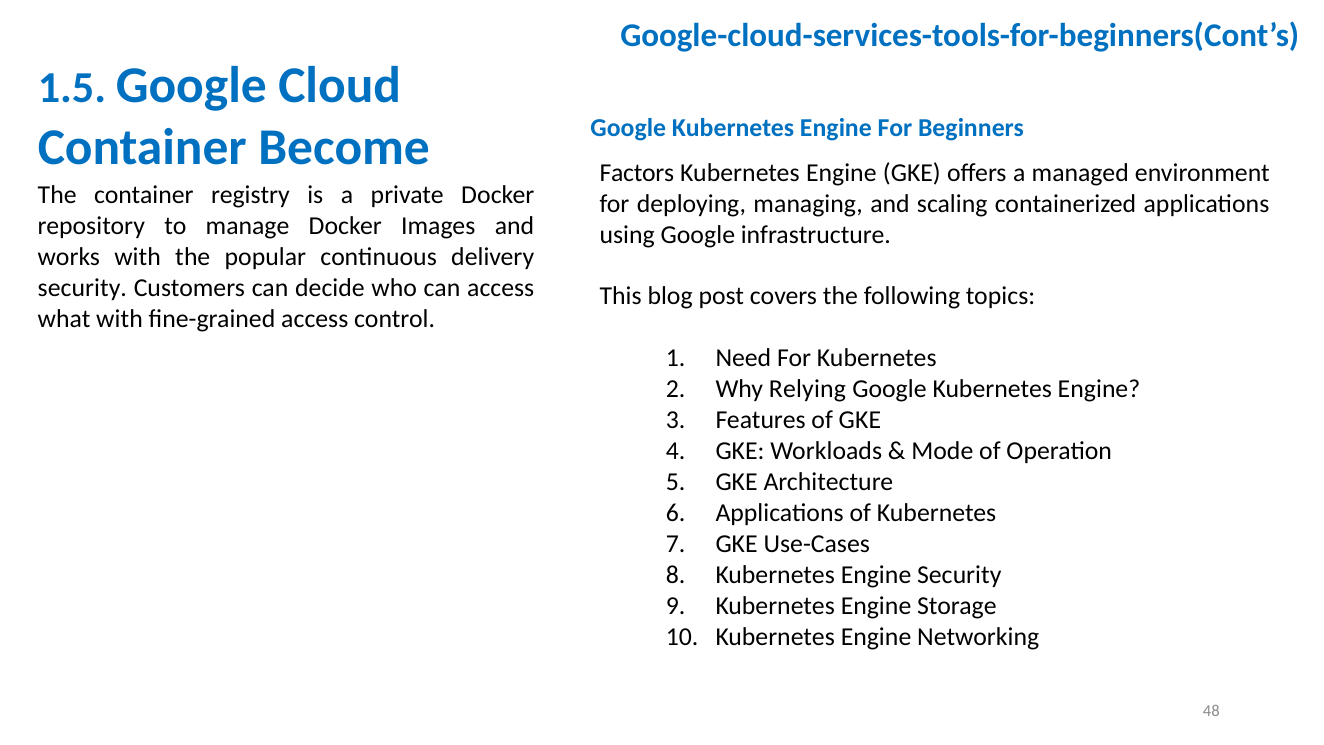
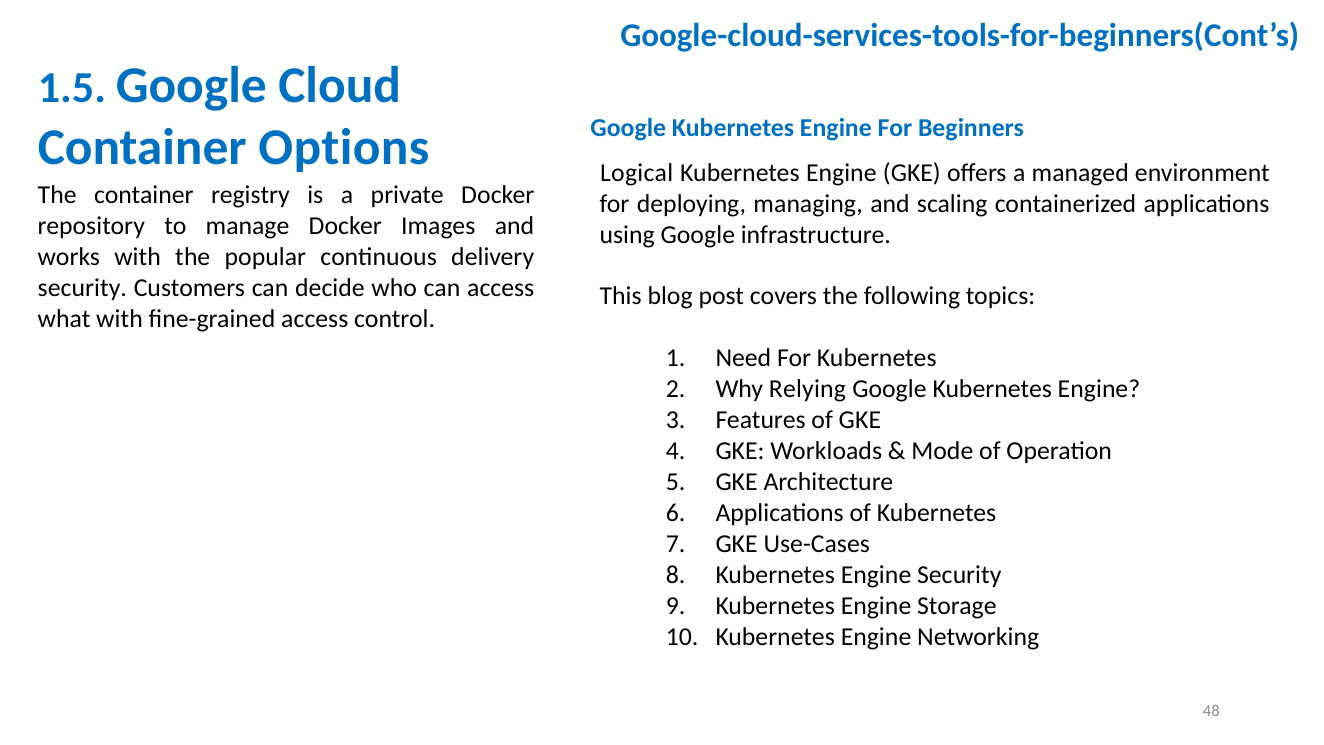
Become: Become -> Options (344, 147)
Factors: Factors -> Logical (637, 173)
